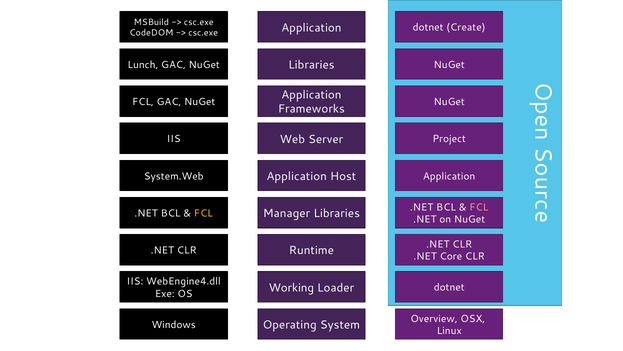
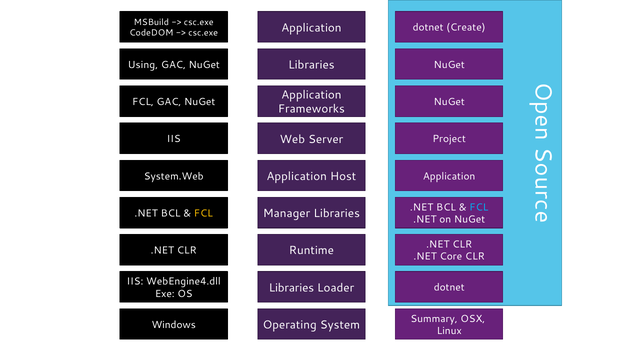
Lunch: Lunch -> Using (143, 65)
FCL colour: pink -> light blue (479, 207)
Working: Working -> Libraries (291, 287)
Overview: Overview -> Summary (434, 318)
